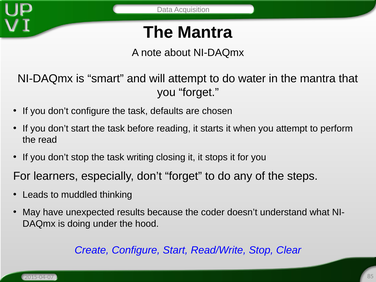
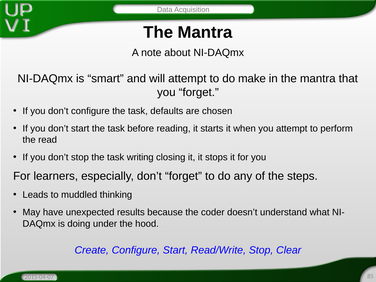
water: water -> make (252, 78)
